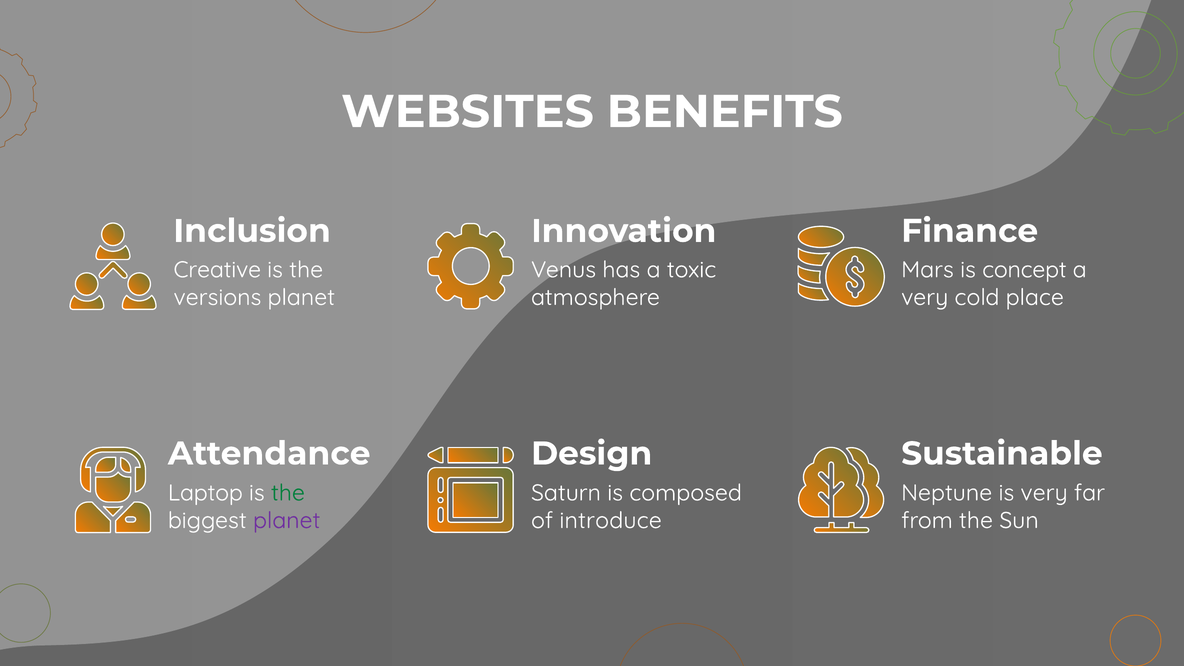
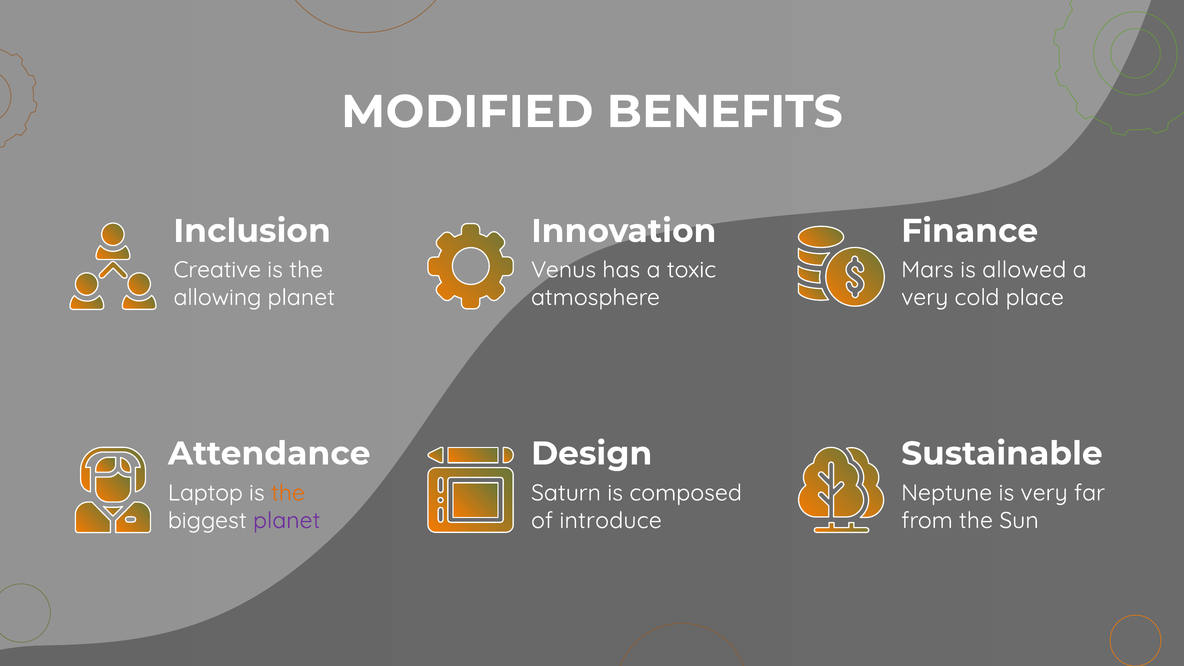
WEBSITES: WEBSITES -> MODIFIED (467, 112)
concept: concept -> allowed (1024, 270)
versions: versions -> allowing (217, 297)
the colour: green -> orange (288, 493)
